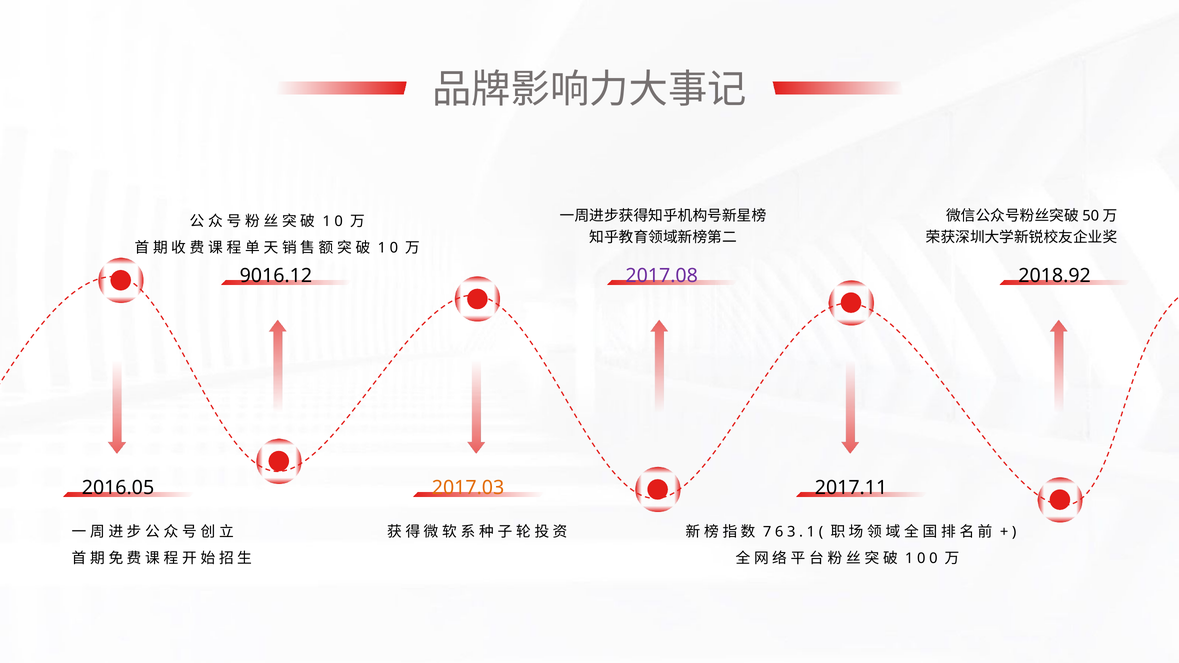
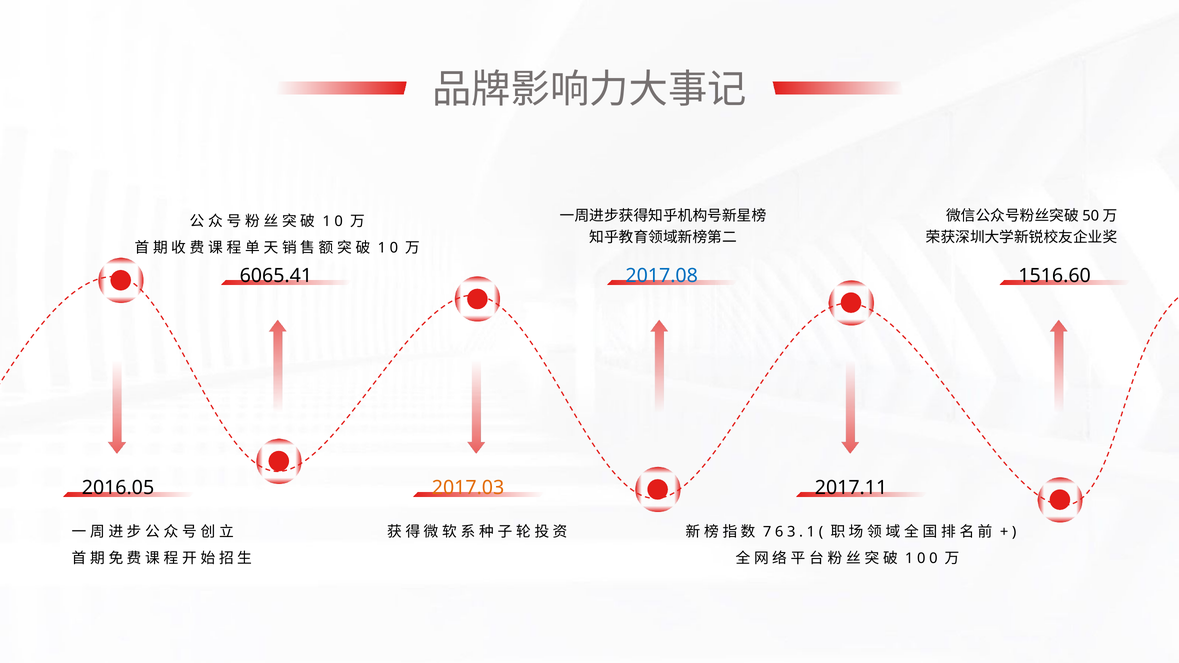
9016.12: 9016.12 -> 6065.41 (276, 276)
2017.08 colour: purple -> blue (662, 276)
2018.92: 2018.92 -> 1516.60 (1055, 276)
